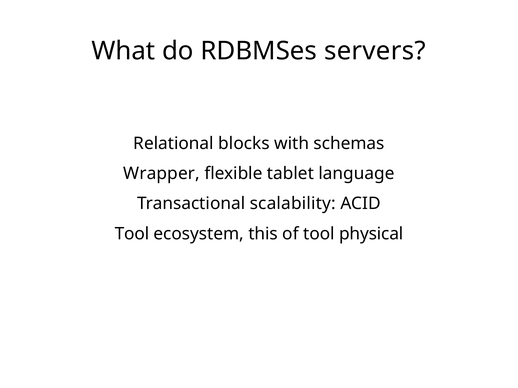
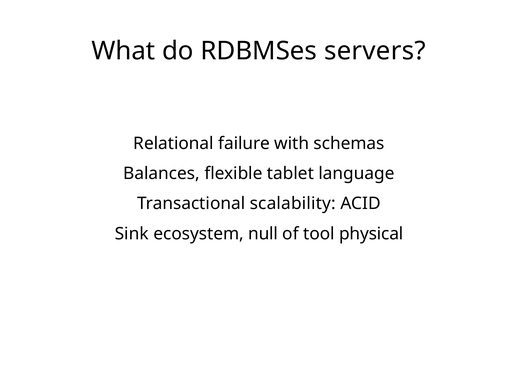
blocks: blocks -> failure (244, 144)
Wrapper: Wrapper -> Balances (162, 174)
Tool: Tool -> Sink (132, 234)
this: this -> null (263, 234)
